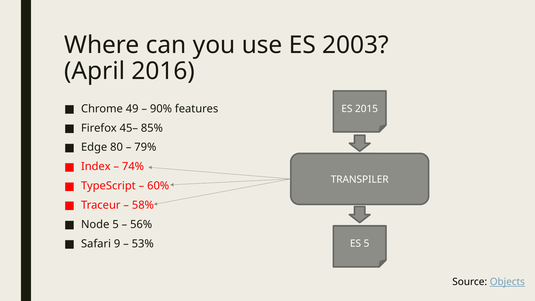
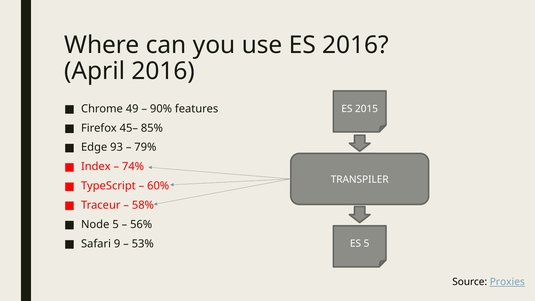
ES 2003: 2003 -> 2016 (356, 45)
80: 80 -> 93 (117, 147)
Objects: Objects -> Proxies (507, 282)
